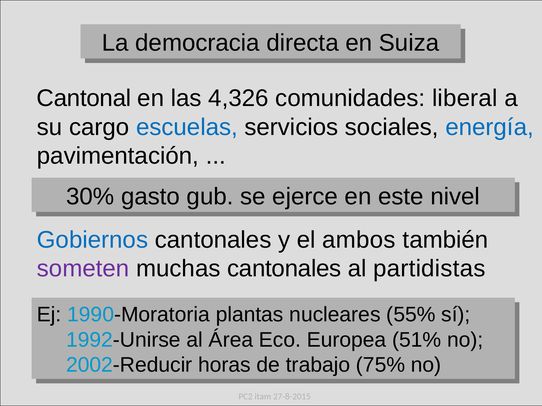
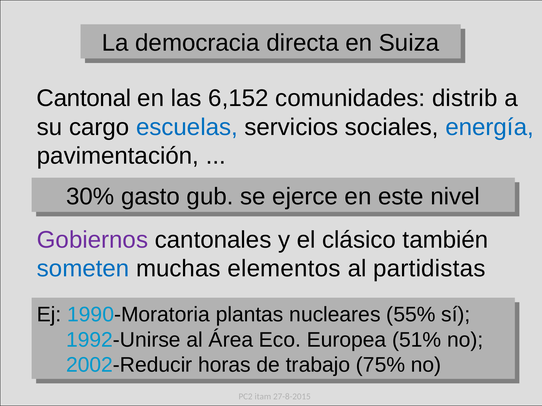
4,326: 4,326 -> 6,152 (238, 98)
liberal: liberal -> distrib (465, 98)
Gobiernos colour: blue -> purple (93, 240)
ambos: ambos -> clásico (359, 240)
someten colour: purple -> blue (83, 269)
muchas cantonales: cantonales -> elementos (284, 269)
